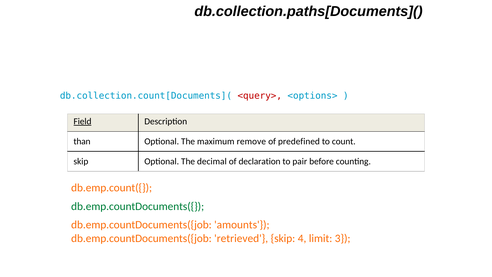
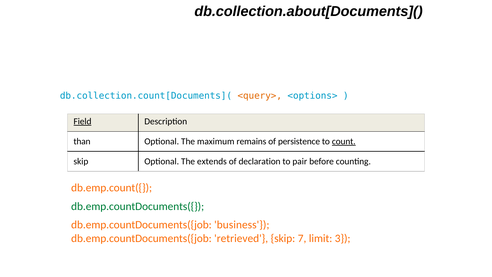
db.collection.paths[Documents](: db.collection.paths[Documents]( -> db.collection.about[Documents]( (309, 11)
<query> colour: red -> orange (260, 96)
remove: remove -> remains (251, 141)
predefined: predefined -> persistence (299, 141)
count underline: none -> present (344, 141)
decimal: decimal -> extends (212, 161)
amounts: amounts -> business (242, 225)
4: 4 -> 7 (302, 238)
